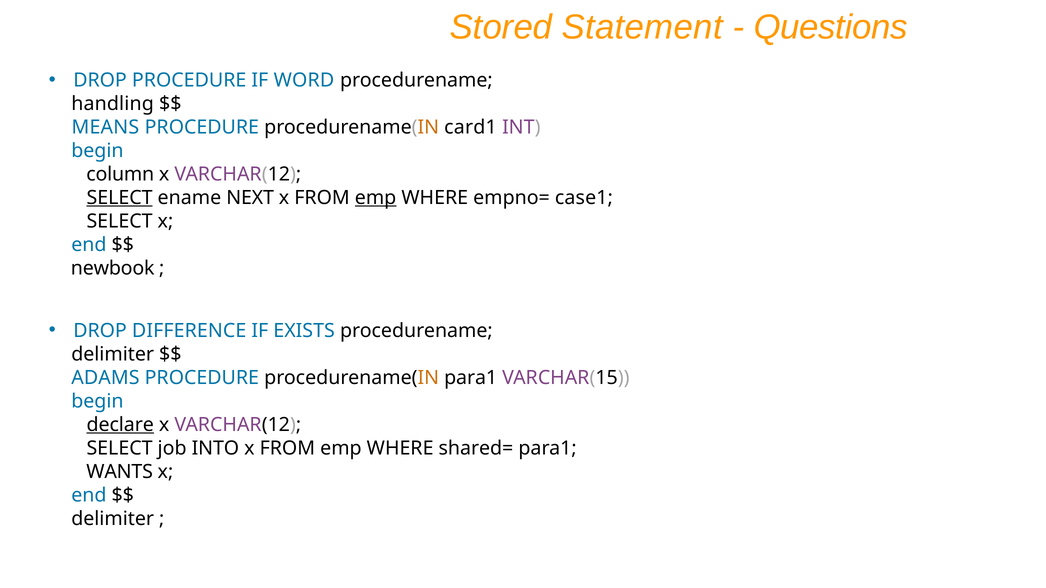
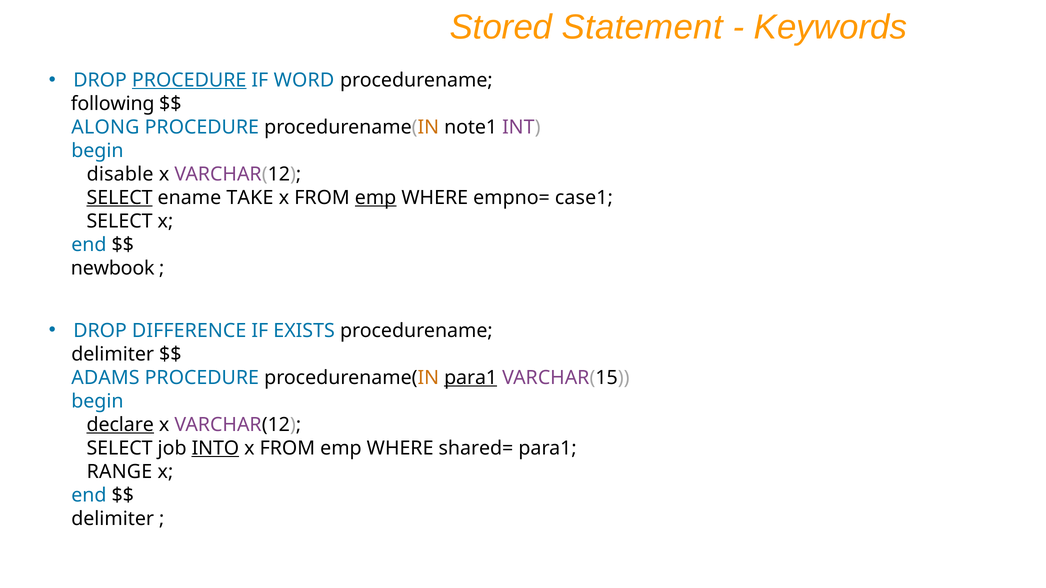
Questions: Questions -> Keywords (830, 27)
PROCEDURE underline: none -> present (189, 80)
handling: handling -> following (113, 104)
MEANS: MEANS -> ALONG (105, 127)
card1: card1 -> note1 (471, 127)
column: column -> disable (120, 174)
NEXT: NEXT -> TAKE (250, 198)
para1 underline: none -> present (471, 378)
INTO underline: none -> present (215, 448)
WANTS: WANTS -> RANGE (119, 472)
